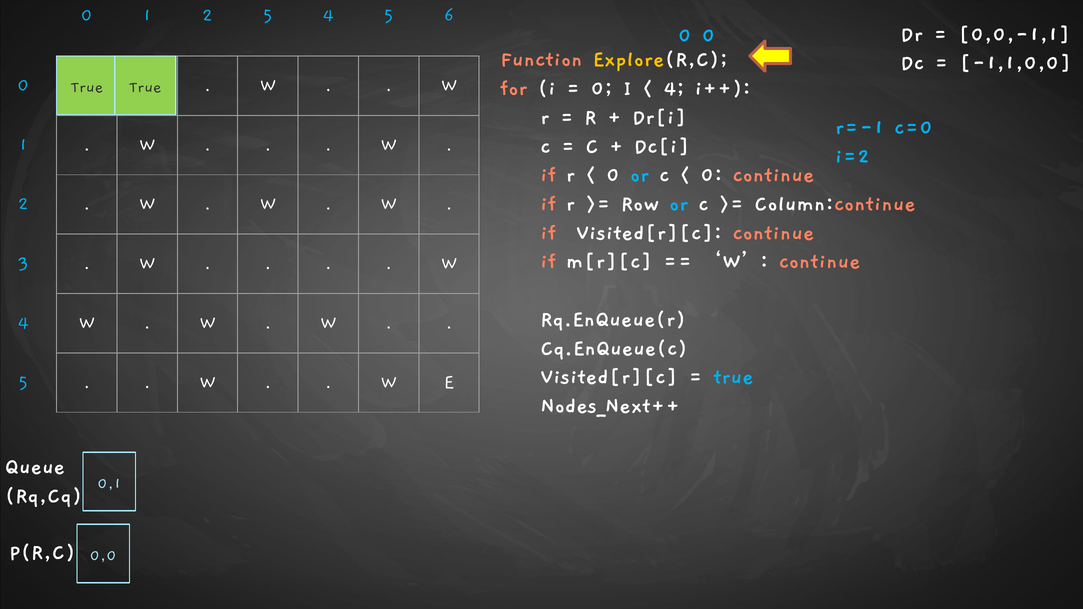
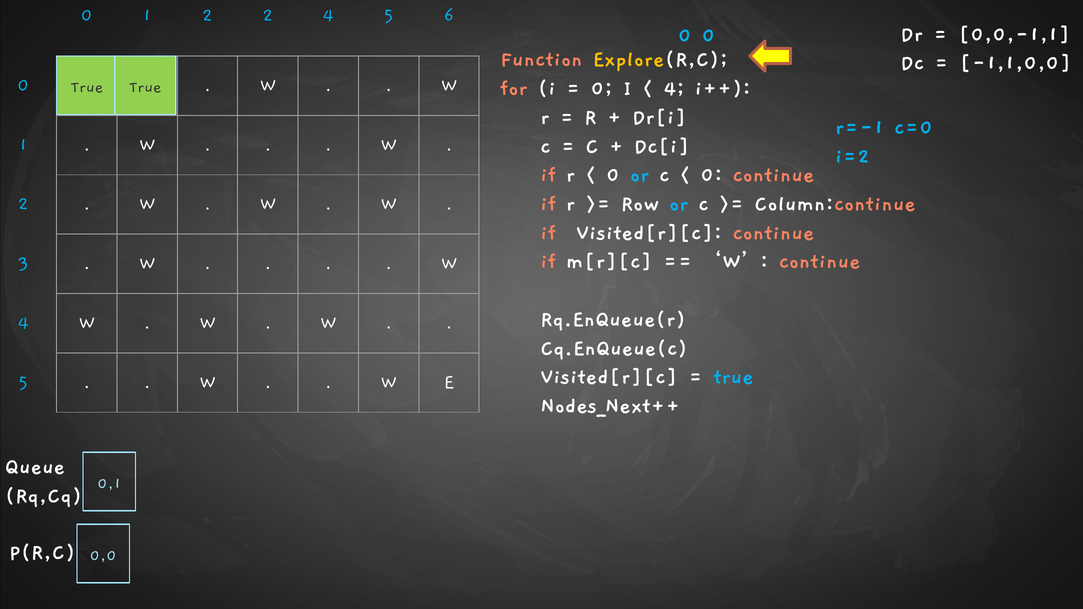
2 5: 5 -> 2 (268, 15)
